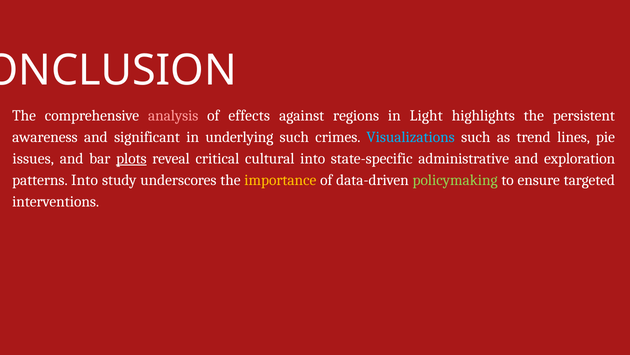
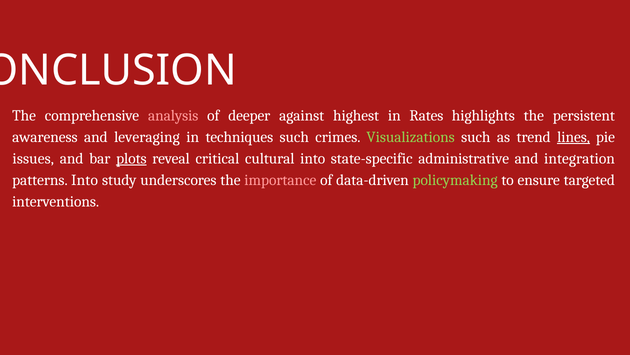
effects: effects -> deeper (249, 115)
regions: regions -> highest (356, 115)
Light: Light -> Rates (426, 115)
significant: significant -> leveraging (147, 137)
underlying: underlying -> techniques (239, 137)
Visualizations colour: light blue -> light green (411, 137)
lines underline: none -> present (574, 137)
exploration: exploration -> integration (579, 158)
importance colour: yellow -> pink (280, 180)
